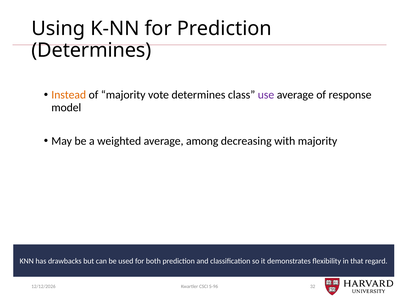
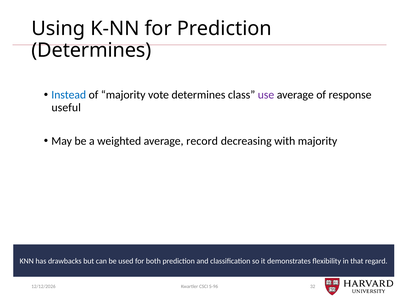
Instead colour: orange -> blue (69, 95)
model: model -> useful (66, 107)
among: among -> record (202, 141)
